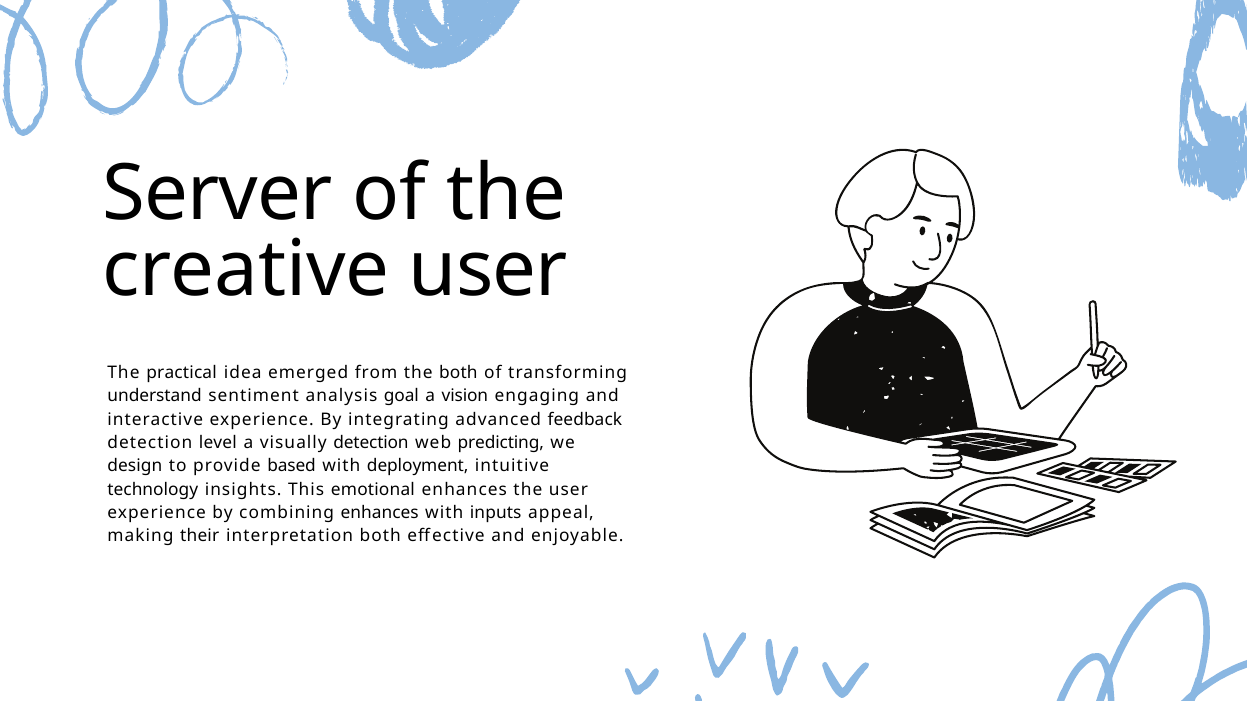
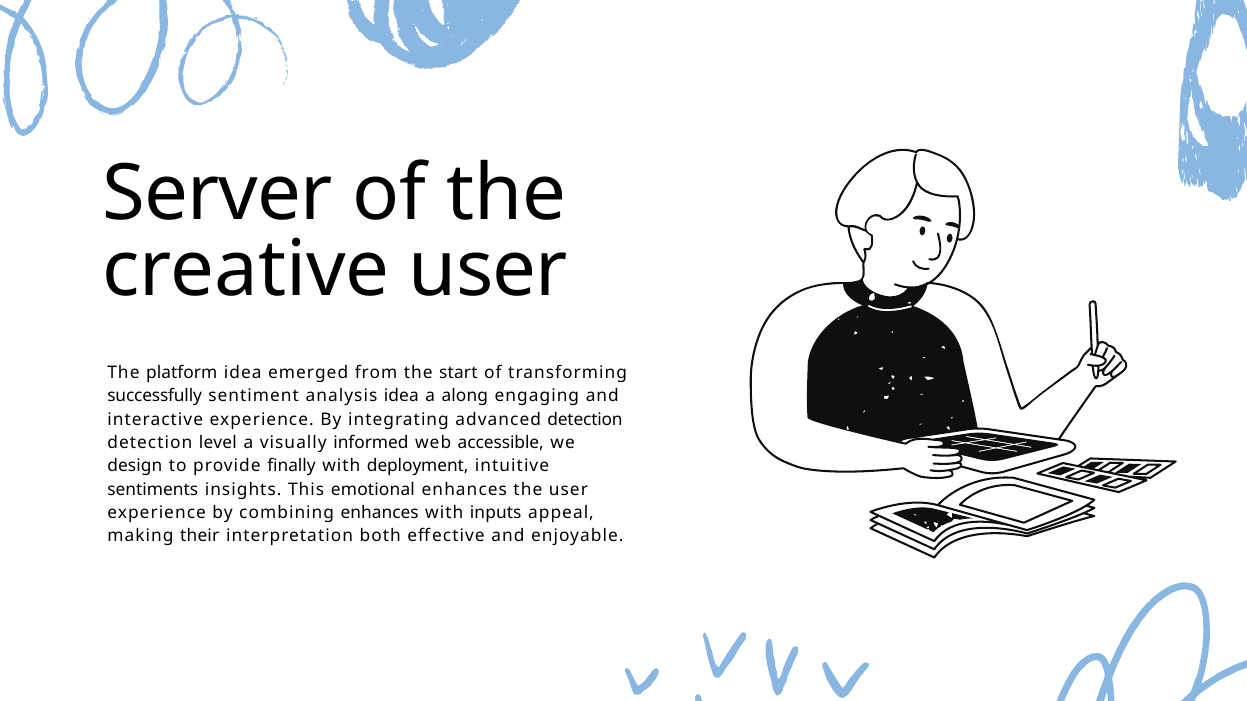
practical: practical -> platform (182, 373)
the both: both -> start (458, 373)
understand: understand -> successfully (155, 396)
analysis goal: goal -> idea (401, 396)
vision: vision -> along (465, 396)
advanced feedback: feedback -> detection (585, 420)
visually detection: detection -> informed (371, 443)
predicting: predicting -> accessible (501, 443)
based: based -> finally (291, 466)
technology: technology -> sentiments (153, 490)
